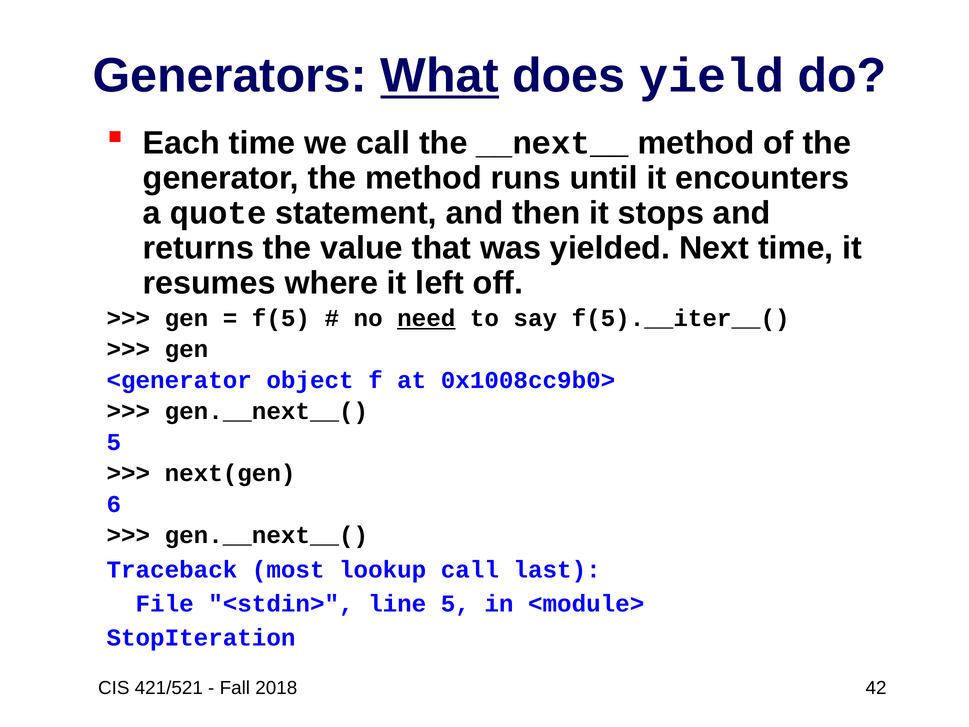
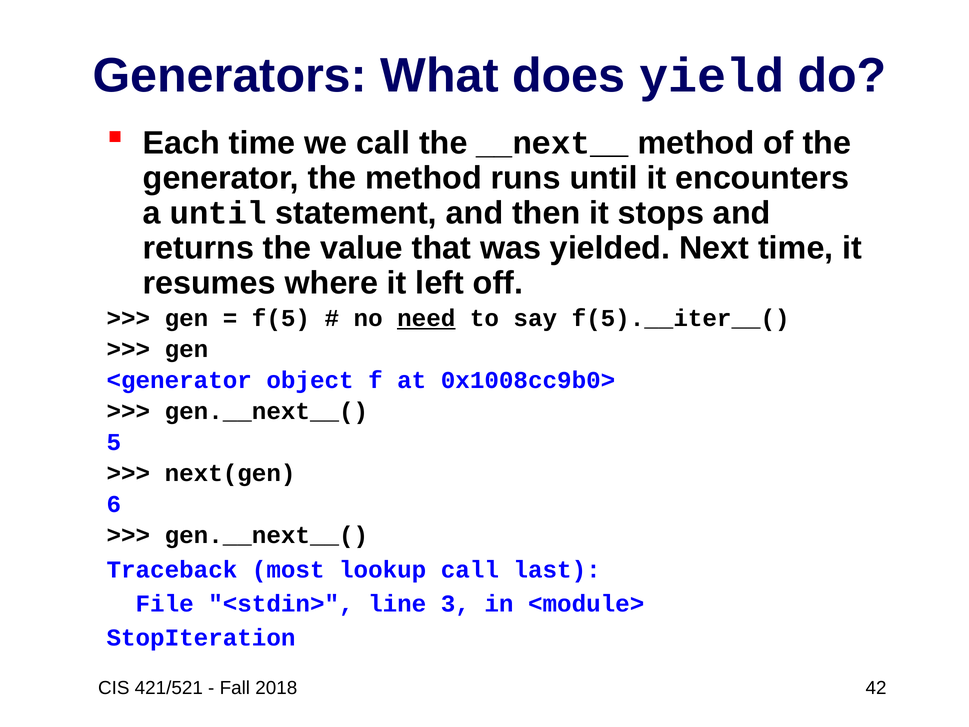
What underline: present -> none (440, 76)
a quote: quote -> until (218, 213)
line 5: 5 -> 3 (455, 603)
